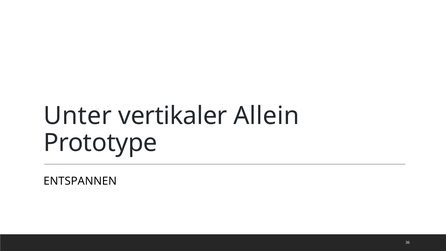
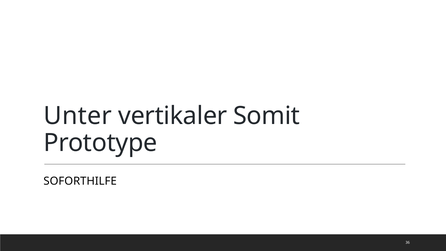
Allein: Allein -> Somit (267, 116)
ENTSPANNEN: ENTSPANNEN -> SOFORTHILFE (80, 181)
